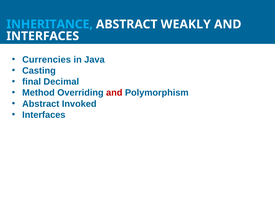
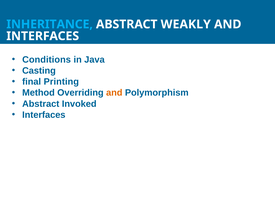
Currencies: Currencies -> Conditions (47, 59)
Decimal: Decimal -> Printing (61, 81)
and colour: red -> orange (114, 92)
